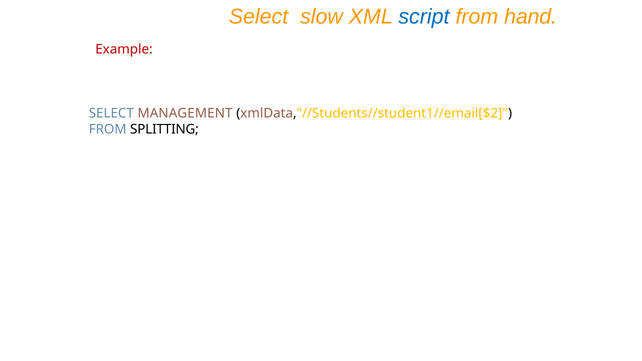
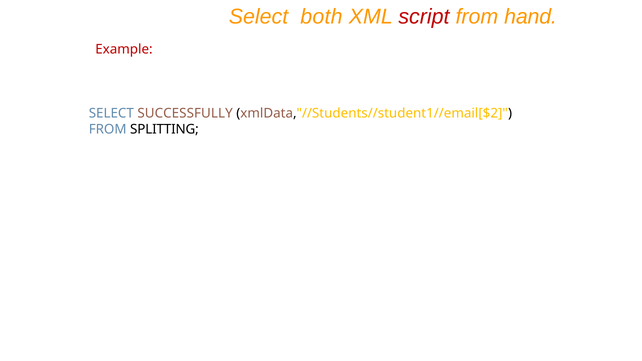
slow: slow -> both (321, 17)
script colour: blue -> red (424, 17)
MANAGEMENT: MANAGEMENT -> SUCCESSFULLY (185, 113)
